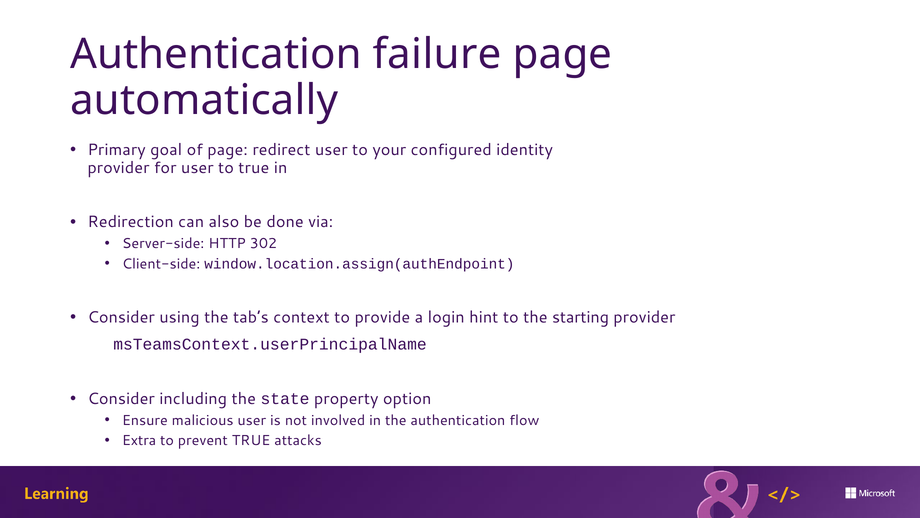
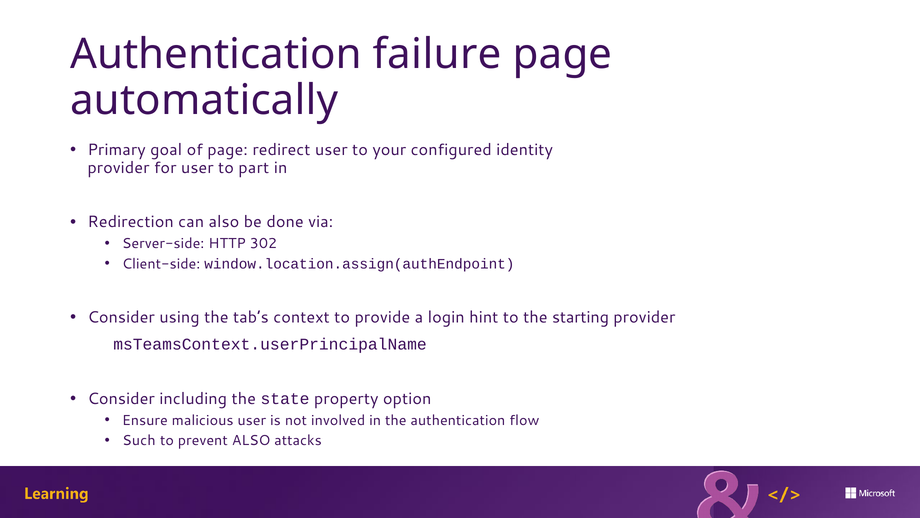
to true: true -> part (254, 168)
Extra: Extra -> Such (139, 440)
prevent TRUE: TRUE -> ALSO (251, 440)
